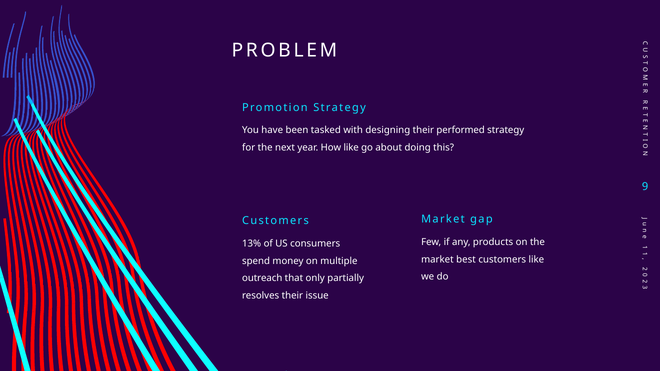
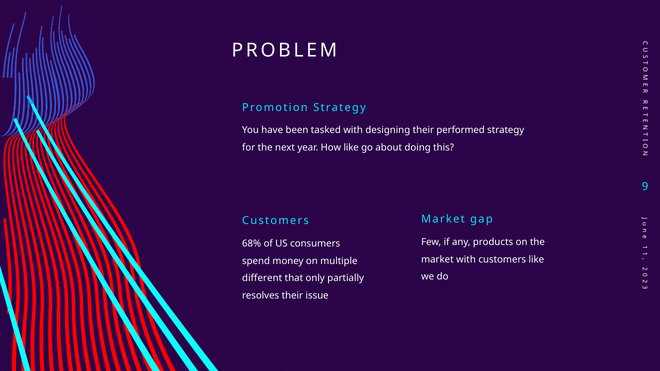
13%: 13% -> 68% (252, 244)
market best: best -> with (466, 260)
outreach: outreach -> different (262, 278)
